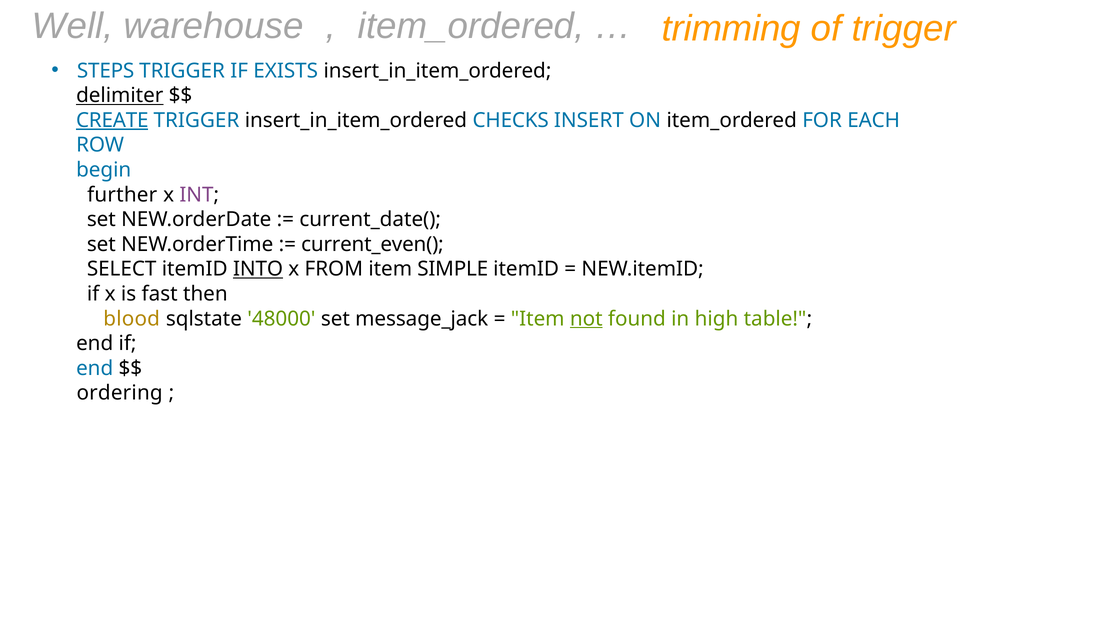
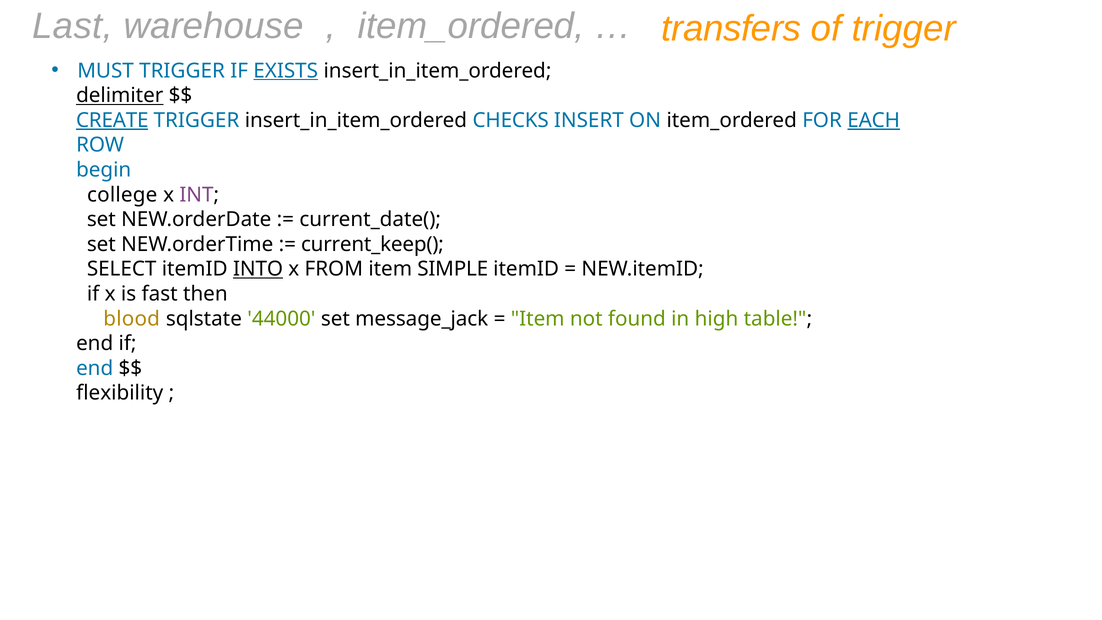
Well: Well -> Last (73, 26)
trimming: trimming -> transfers (731, 29)
STEPS: STEPS -> MUST (106, 71)
EXISTS underline: none -> present (286, 71)
EACH underline: none -> present (874, 120)
further: further -> college (122, 195)
current_even(: current_even( -> current_keep( (372, 244)
48000: 48000 -> 44000 (281, 319)
not underline: present -> none (586, 319)
ordering: ordering -> flexibility (120, 393)
